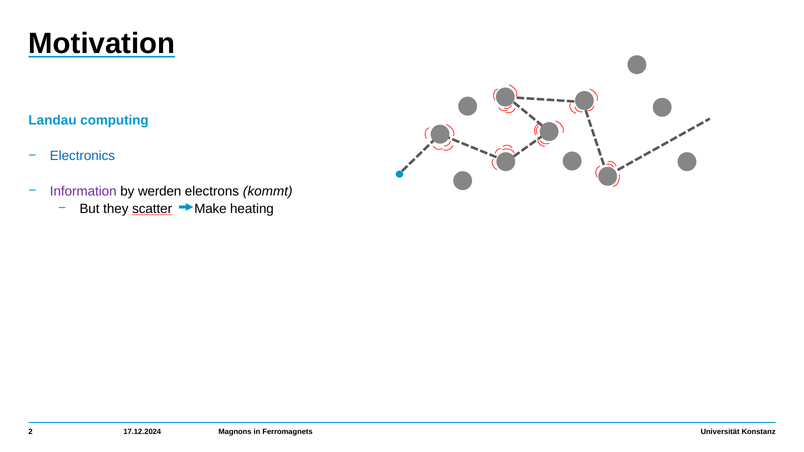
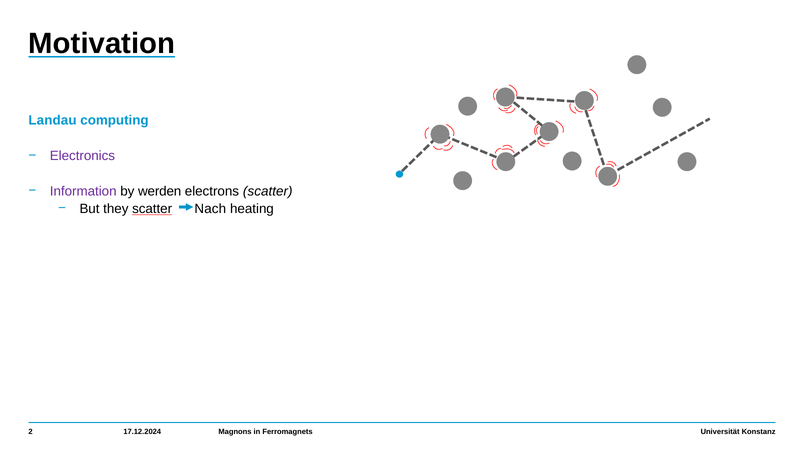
Electronics colour: blue -> purple (82, 156)
electrons kommt: kommt -> scatter (268, 191)
Make: Make -> Nach (210, 209)
